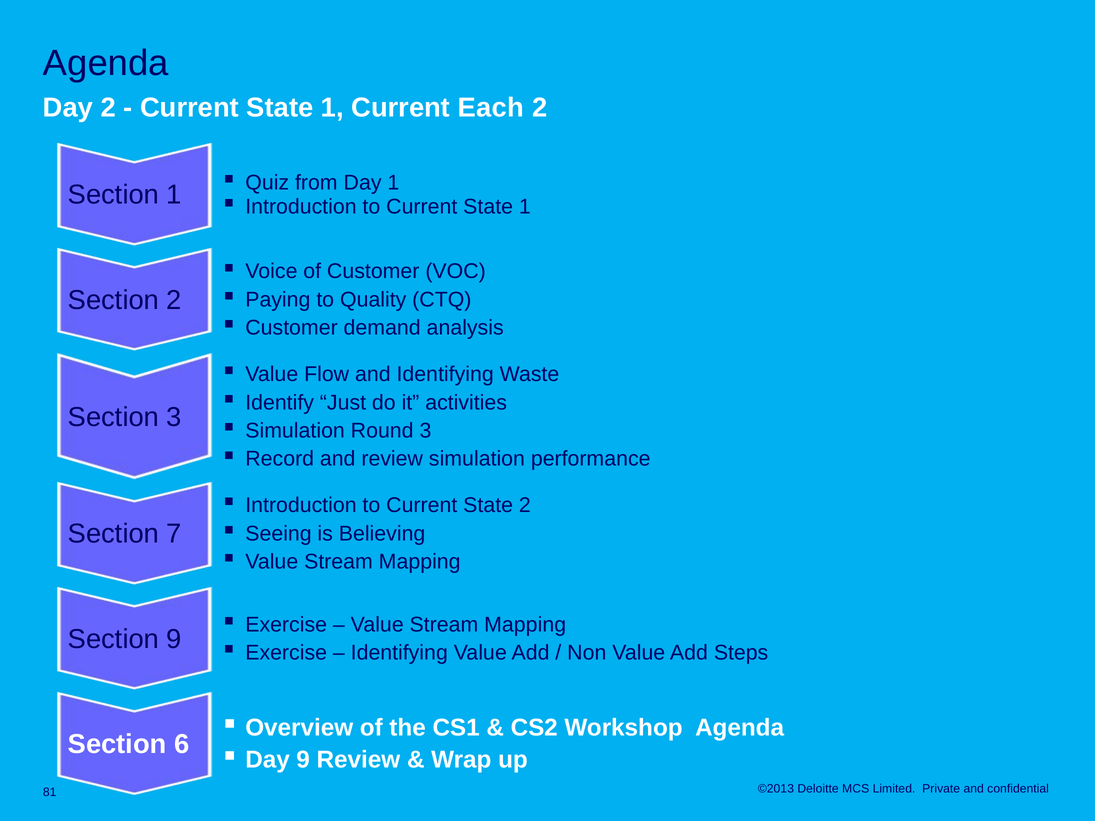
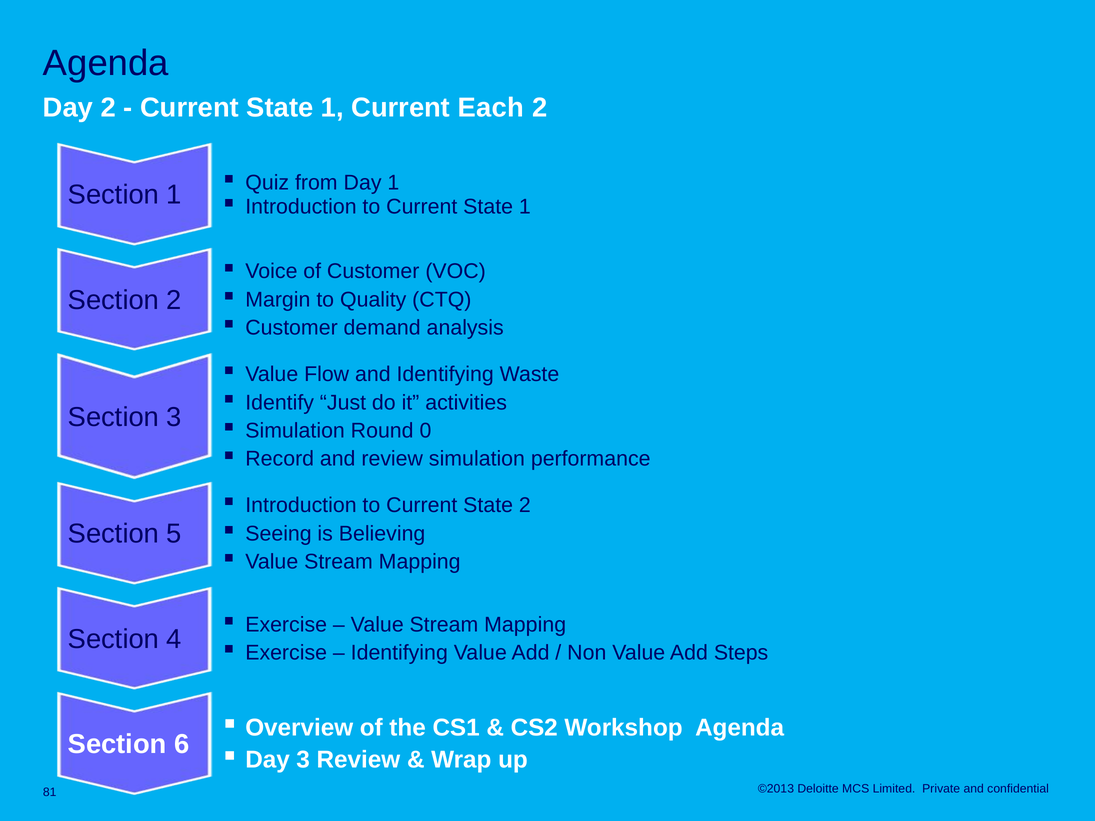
Paying: Paying -> Margin (278, 300)
Round 3: 3 -> 0 (425, 431)
7: 7 -> 5 (174, 534)
Section 9: 9 -> 4 (174, 639)
Day 9: 9 -> 3 (303, 760)
